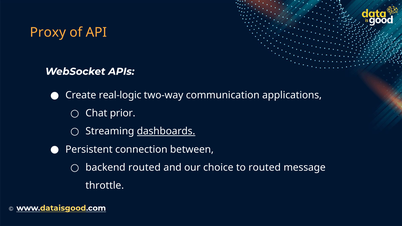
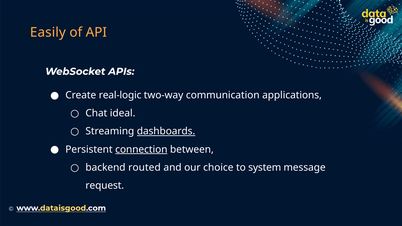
Proxy: Proxy -> Easily (48, 33)
prior: prior -> ideal (123, 113)
connection underline: none -> present (141, 150)
to routed: routed -> system (265, 168)
throttle: throttle -> request (105, 186)
